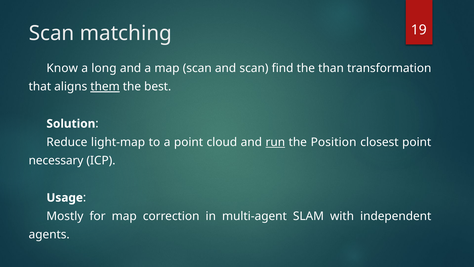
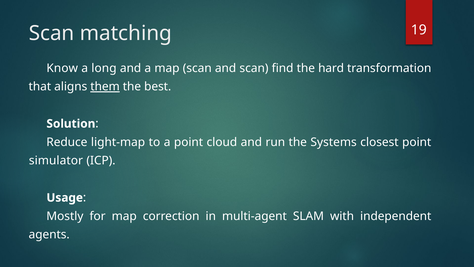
than: than -> hard (331, 68)
run underline: present -> none (275, 142)
Position: Position -> Systems (334, 142)
necessary: necessary -> simulator (56, 160)
